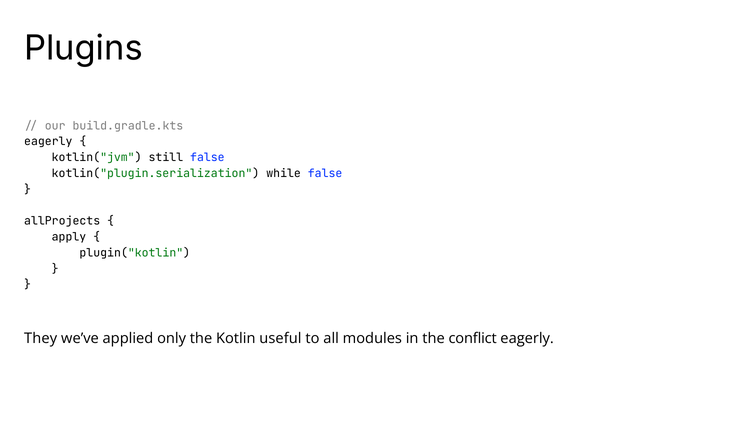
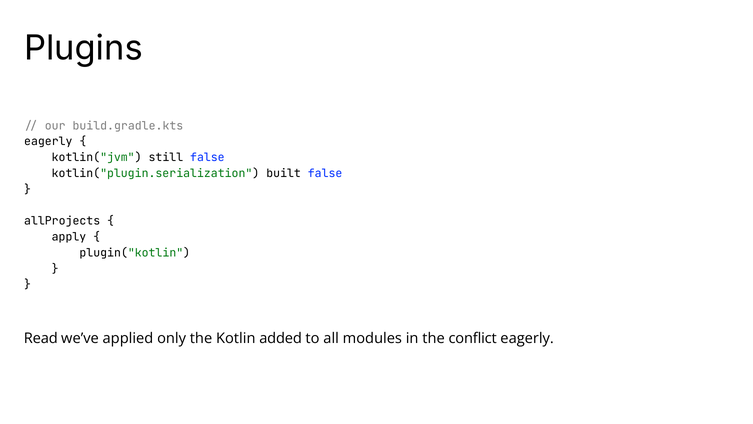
while: while -> built (284, 173)
They: They -> Read (41, 338)
useful: useful -> added (281, 338)
